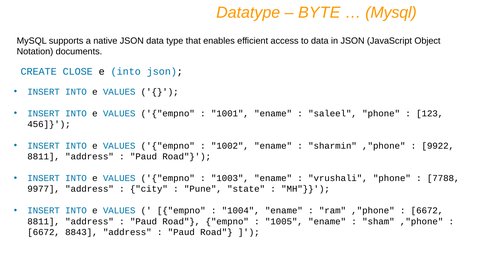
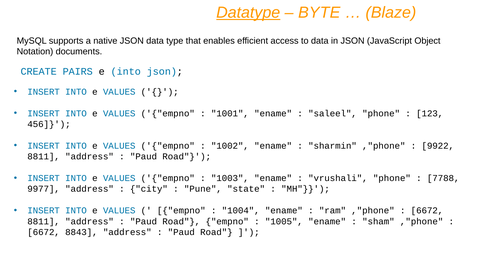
Datatype underline: none -> present (248, 12)
Mysql: Mysql -> Blaze (391, 12)
CLOSE: CLOSE -> PAIRS (78, 71)
